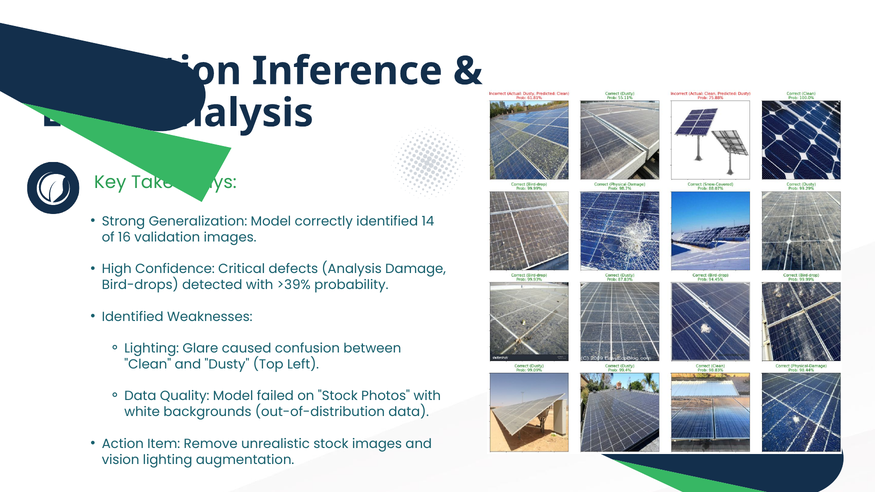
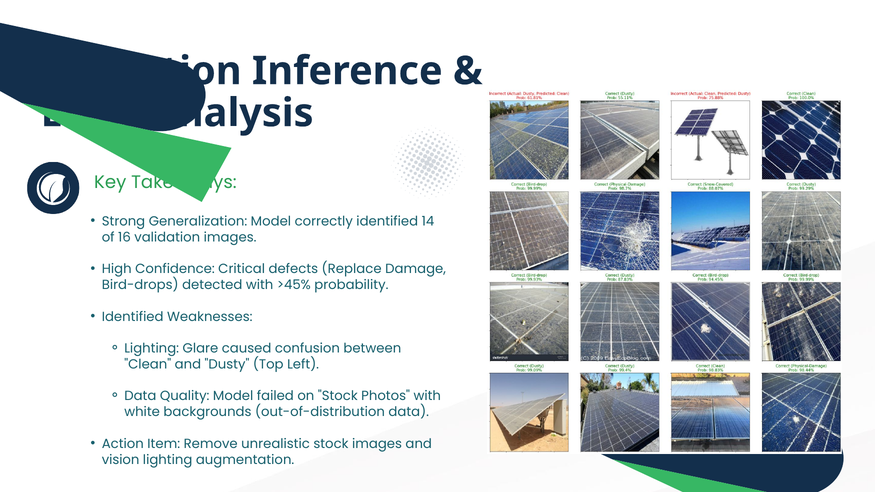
defects Analysis: Analysis -> Replace (352, 269)
>39%: >39% -> >45% (294, 285)
